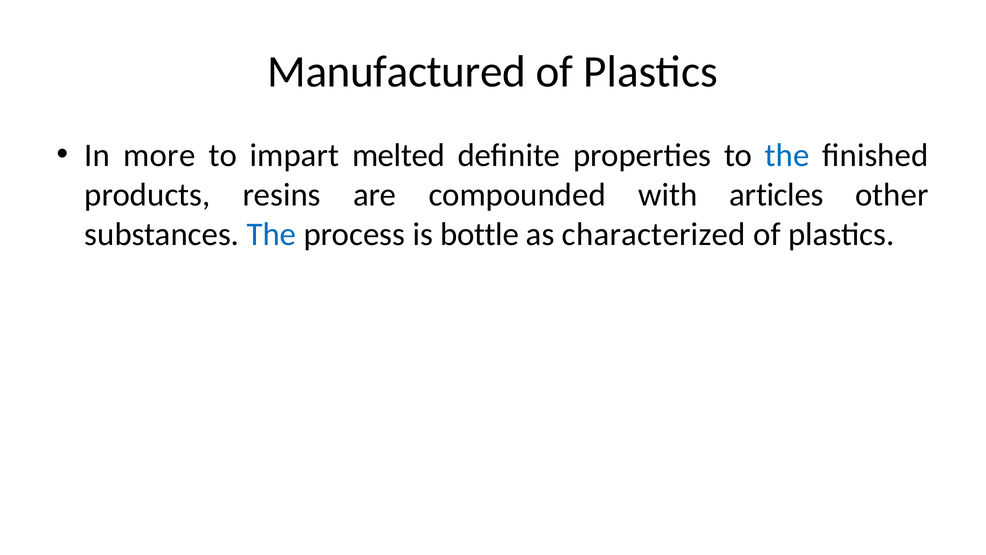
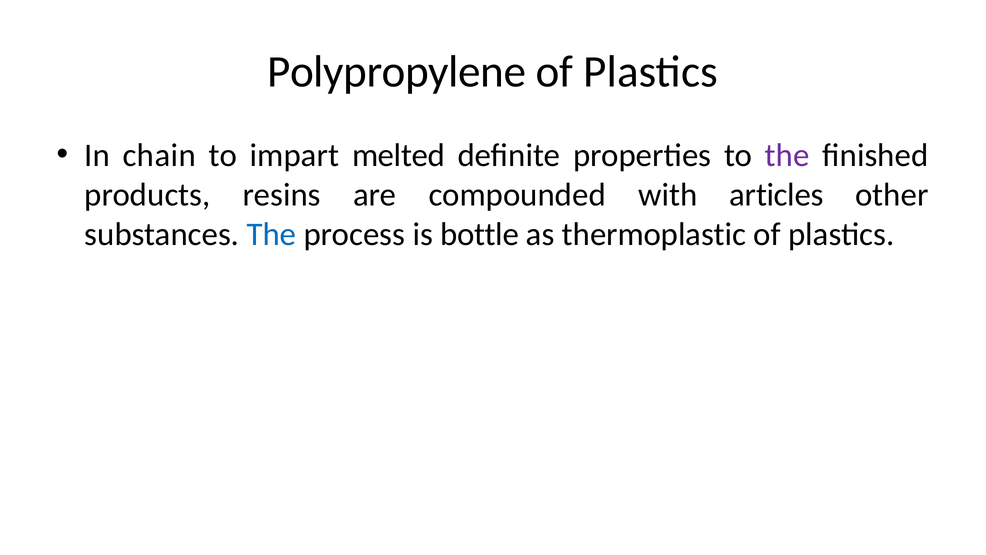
Manufactured: Manufactured -> Polypropylene (397, 72)
more: more -> chain (159, 155)
the colour: blue -> purple (787, 155)
characterized: characterized -> thermoplastic (654, 234)
